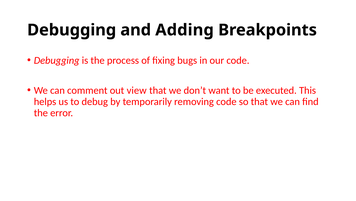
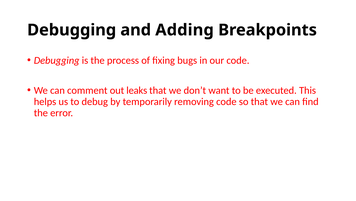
view: view -> leaks (137, 90)
